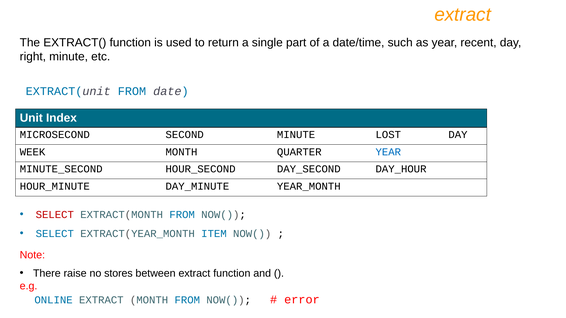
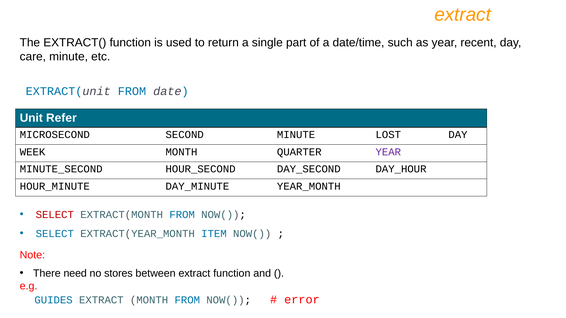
right: right -> care (33, 57)
Index: Index -> Refer (61, 118)
YEAR colour: blue -> purple (388, 152)
raise: raise -> need (75, 274)
ONLINE: ONLINE -> GUIDES (54, 300)
